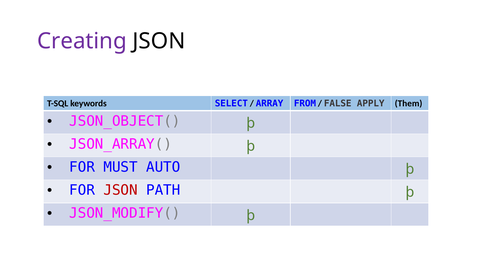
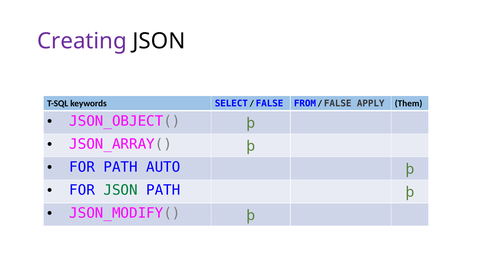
ARRAY: ARRAY -> FALSE (270, 103)
FOR MUST: MUST -> PATH (121, 167)
JSON colour: red -> green (121, 190)
